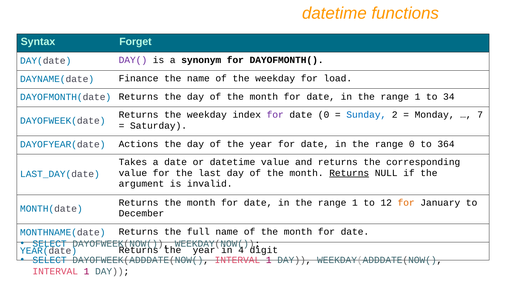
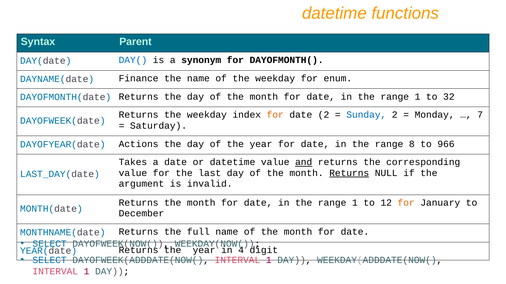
Forget: Forget -> Parent (135, 42)
DAY( colour: purple -> blue (133, 60)
load: load -> enum (338, 78)
34: 34 -> 32 (449, 97)
for colour: purple -> orange (275, 115)
date 0: 0 -> 2 (324, 115)
range 0: 0 -> 8 (412, 144)
364: 364 -> 966 (446, 144)
and underline: none -> present (304, 163)
